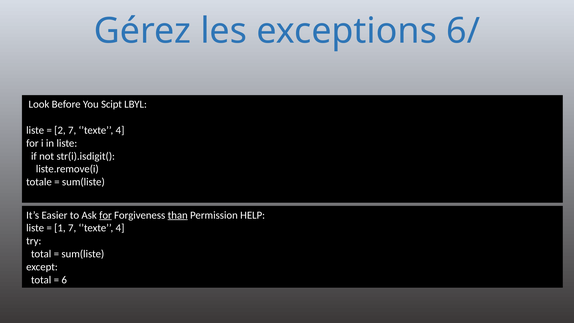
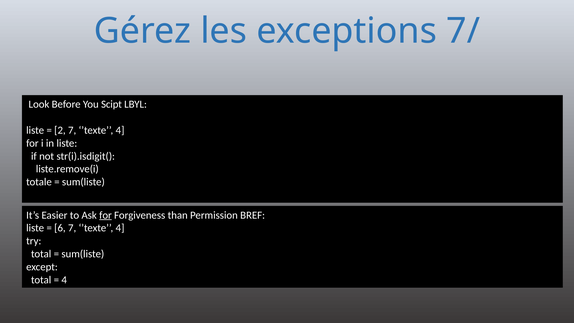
6/: 6/ -> 7/ (463, 31)
than underline: present -> none (178, 215)
HELP: HELP -> BREF (253, 215)
1: 1 -> 6 (60, 228)
6: 6 -> 4 (64, 280)
